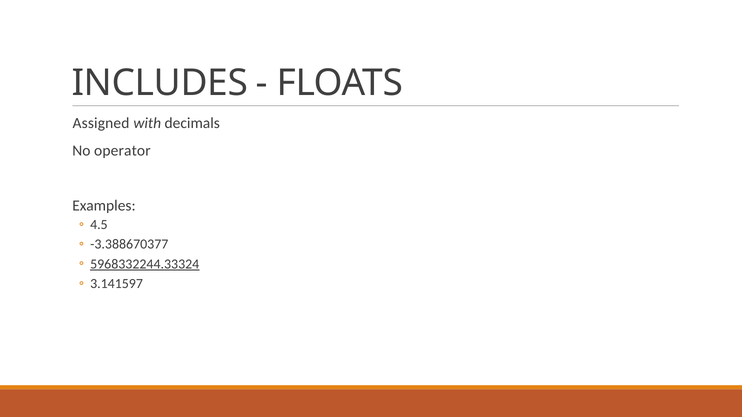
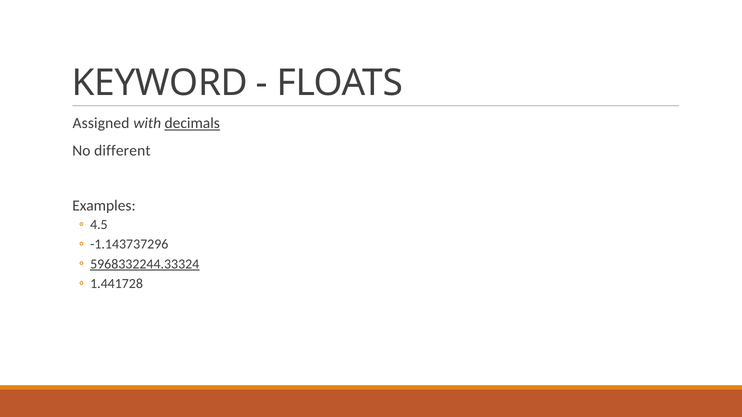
INCLUDES: INCLUDES -> KEYWORD (160, 83)
decimals underline: none -> present (192, 123)
operator: operator -> different (122, 151)
-3.388670377: -3.388670377 -> -1.143737296 (129, 245)
3.141597: 3.141597 -> 1.441728 (117, 284)
